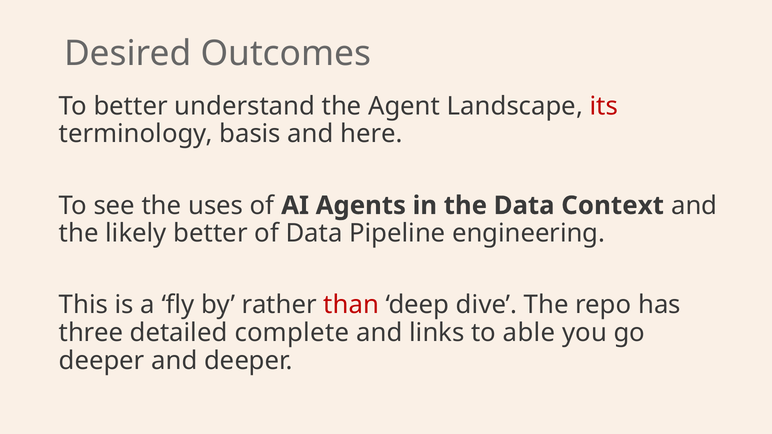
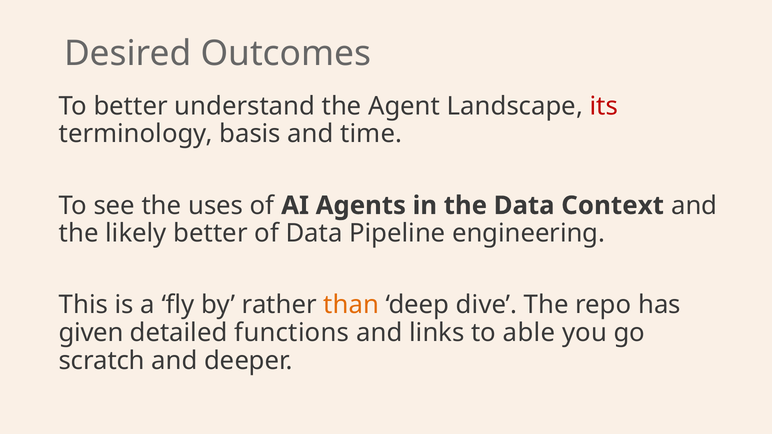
here: here -> time (371, 134)
than colour: red -> orange (351, 305)
three: three -> given (91, 333)
complete: complete -> functions (292, 333)
deeper: deeper -> scratch (102, 361)
